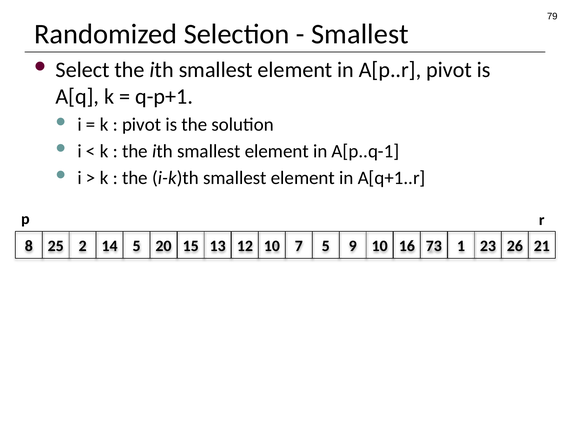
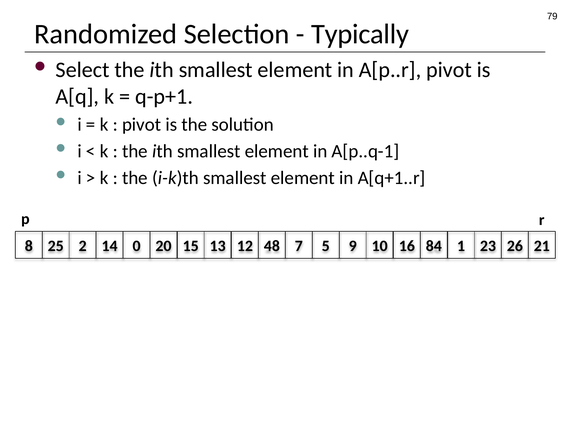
Smallest: Smallest -> Typically (360, 34)
14 5: 5 -> 0 (137, 246)
12 10: 10 -> 48 (272, 246)
73: 73 -> 84 (434, 246)
